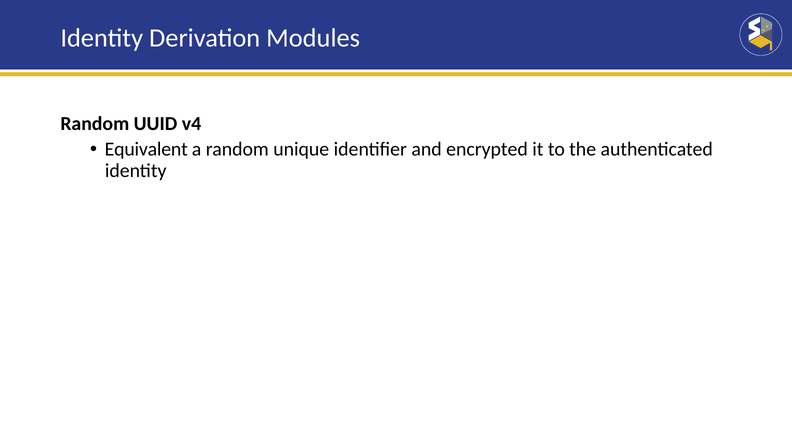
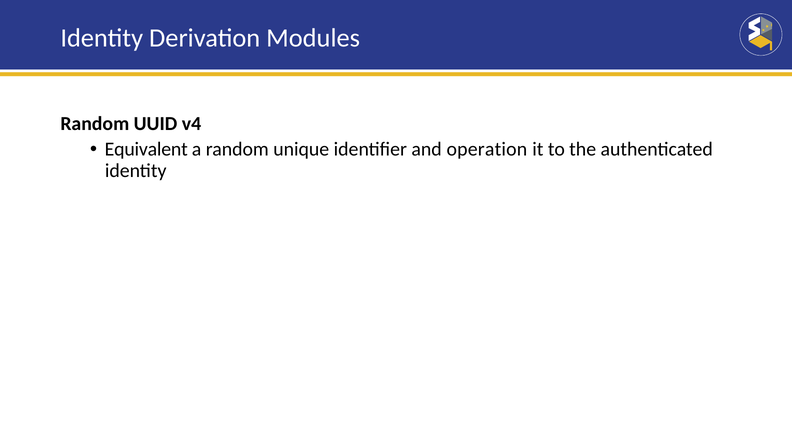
encrypted: encrypted -> operation (487, 149)
